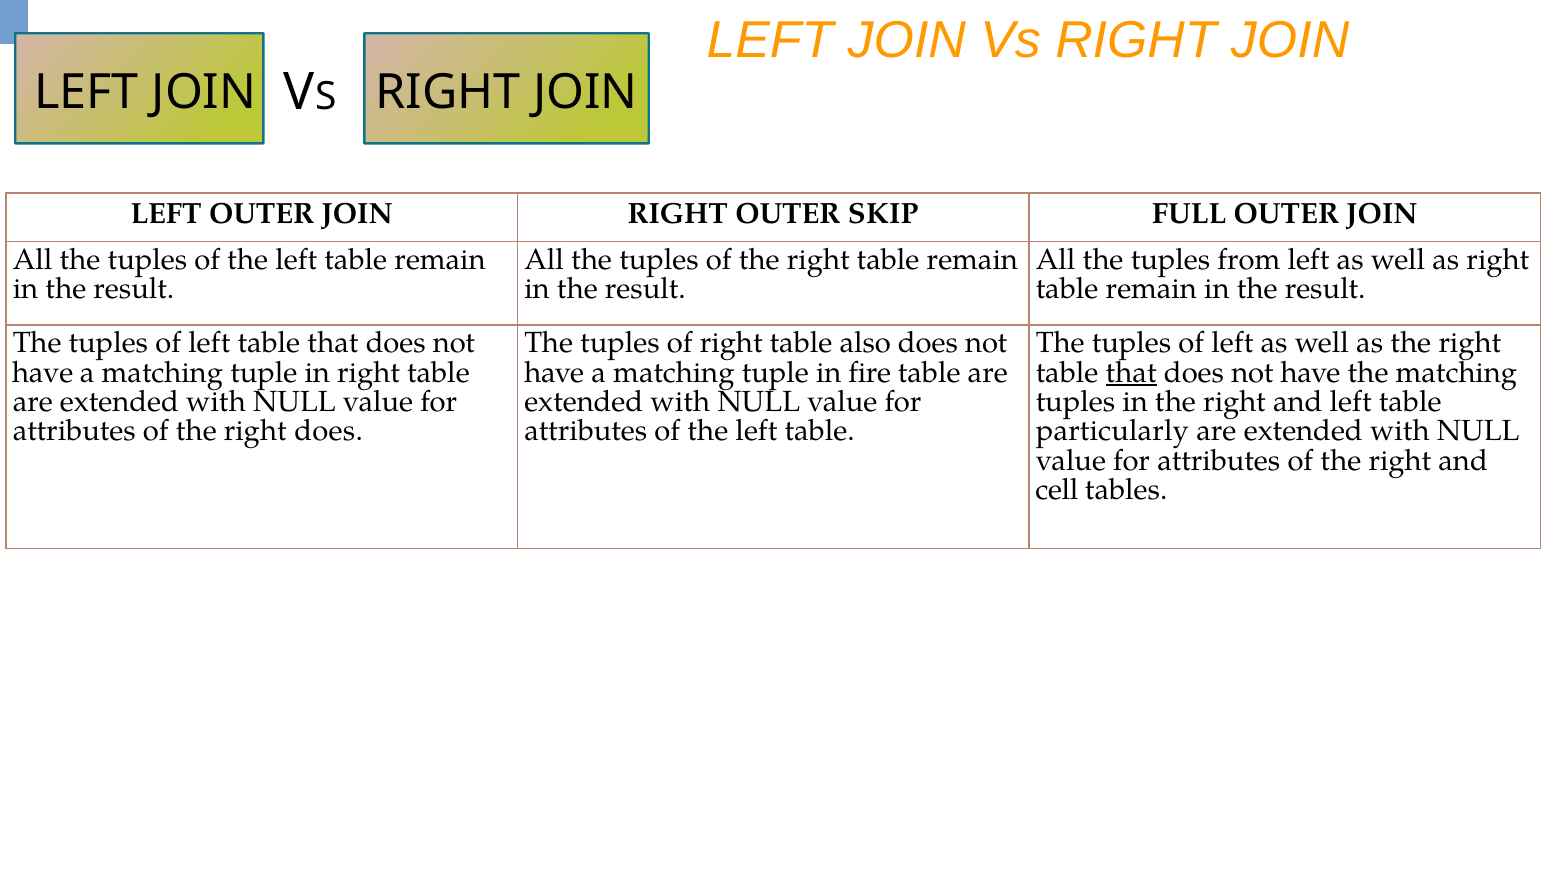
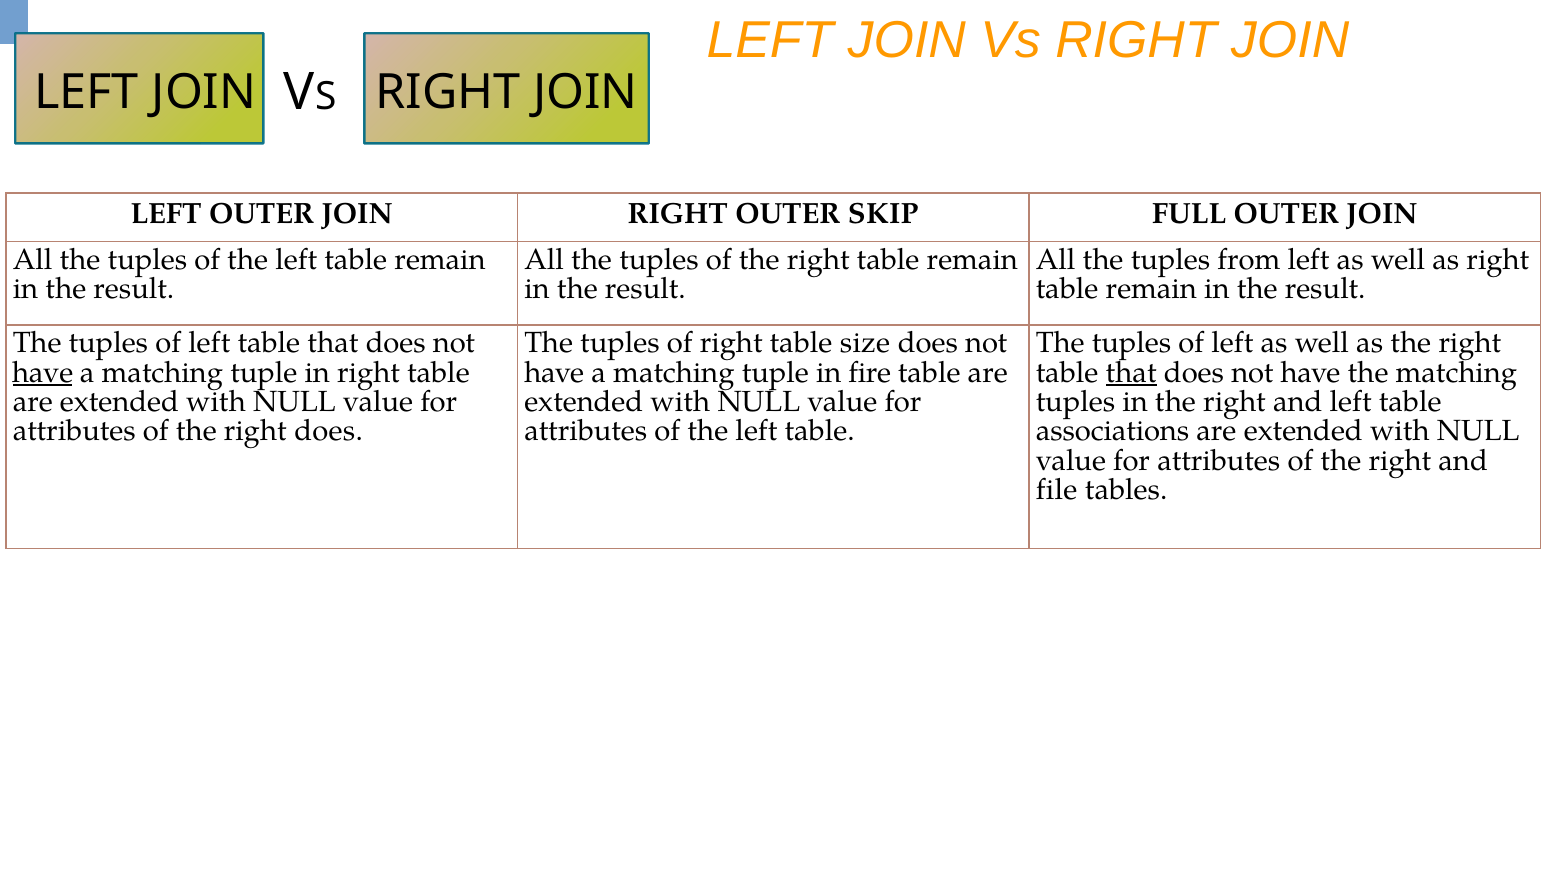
also: also -> size (865, 343)
have underline: none -> present (43, 373)
particularly: particularly -> associations (1113, 431)
cell: cell -> file (1057, 490)
